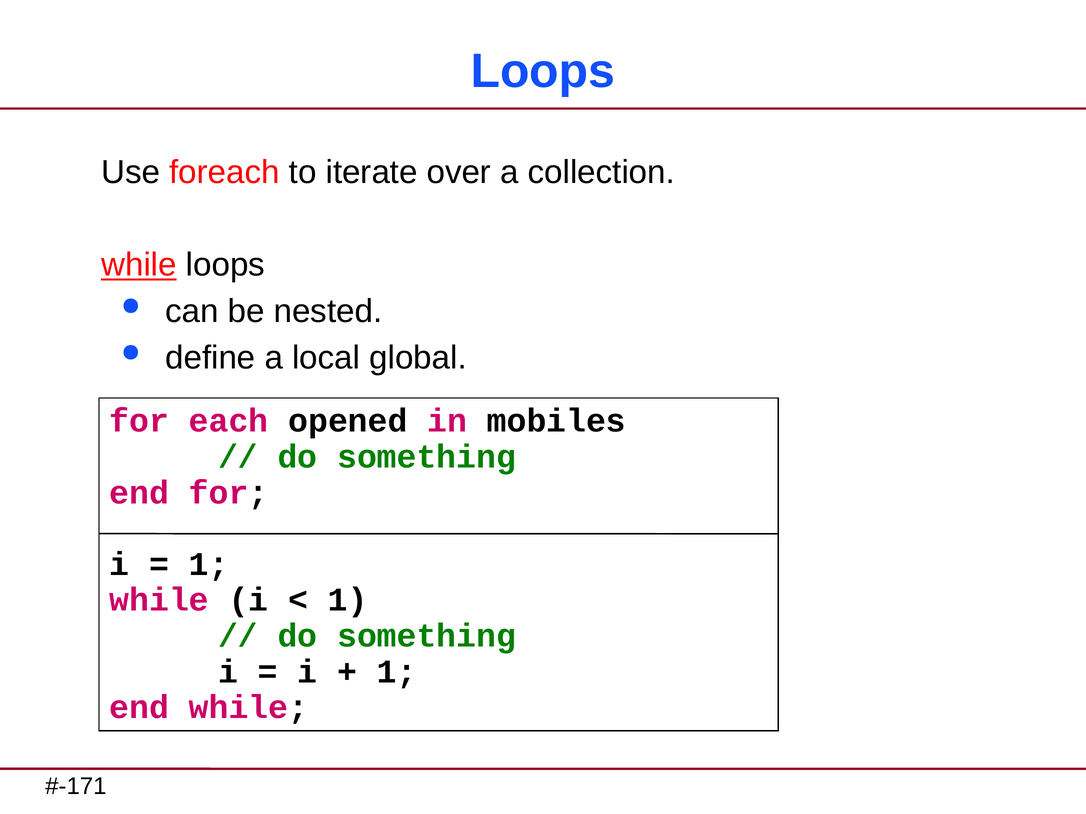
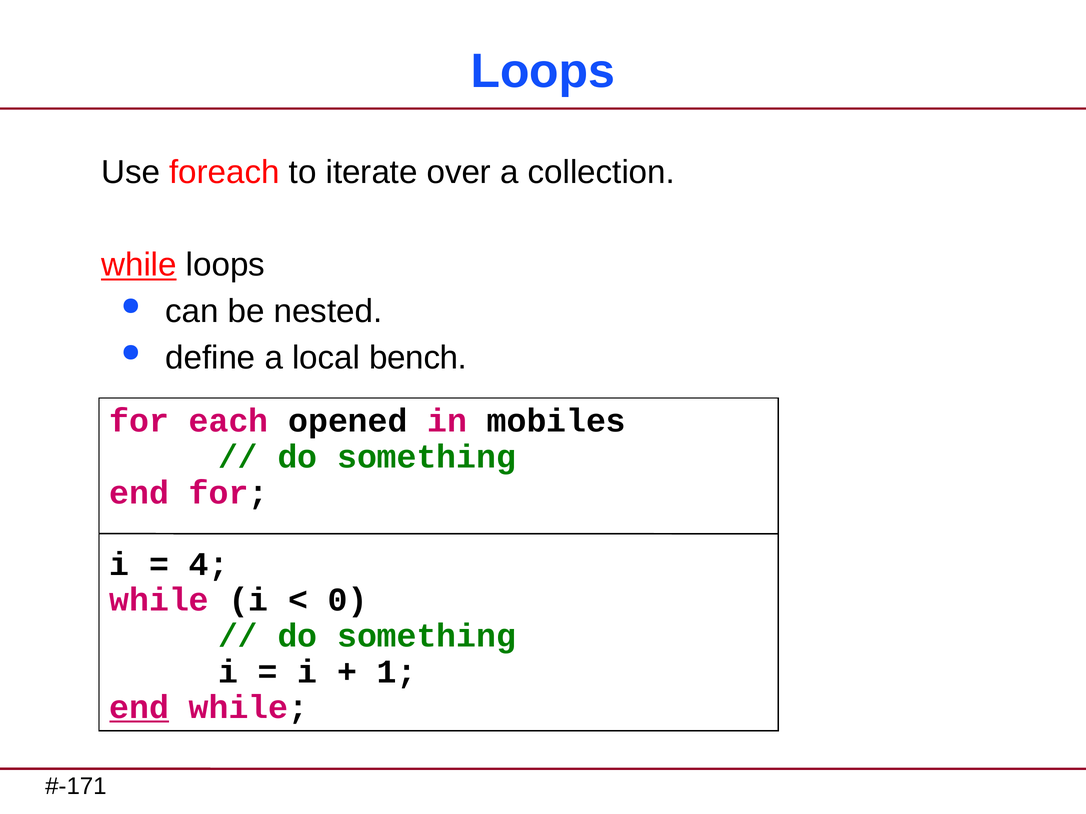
global: global -> bench (418, 358)
1: 1 -> 4 (209, 565)
1: 1 -> 0 (348, 600)
end underline: none -> present (139, 708)
